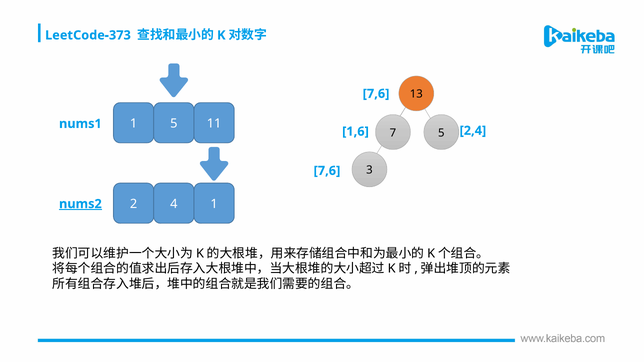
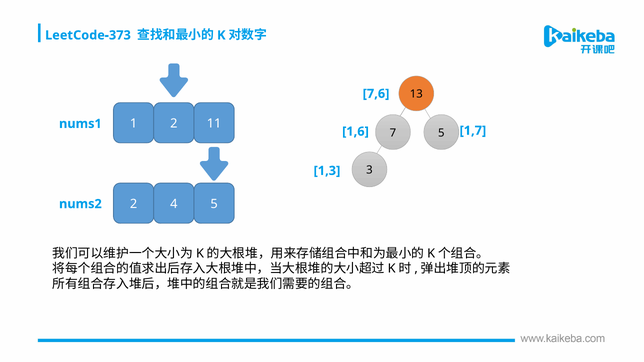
1 5: 5 -> 2 (174, 124)
2,4: 2,4 -> 1,7 (473, 131)
7,6: 7,6 -> 1,3 (327, 171)
4 1: 1 -> 5 (214, 204)
nums2 underline: present -> none (80, 204)
